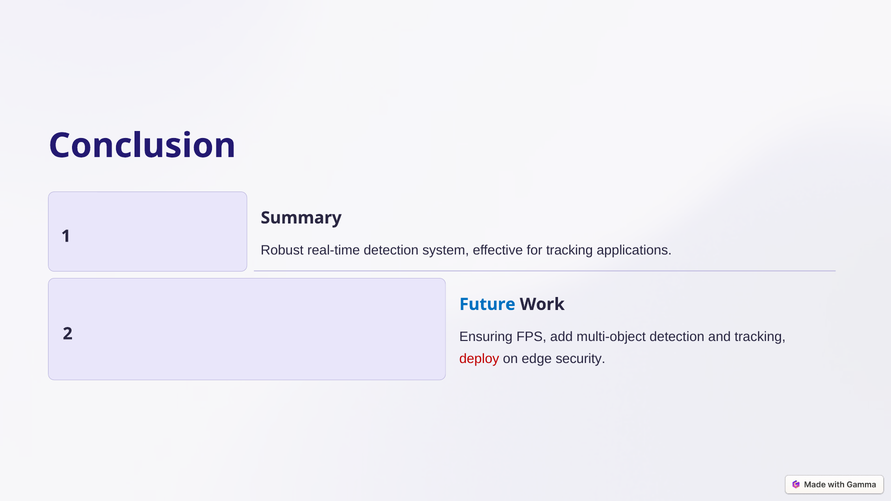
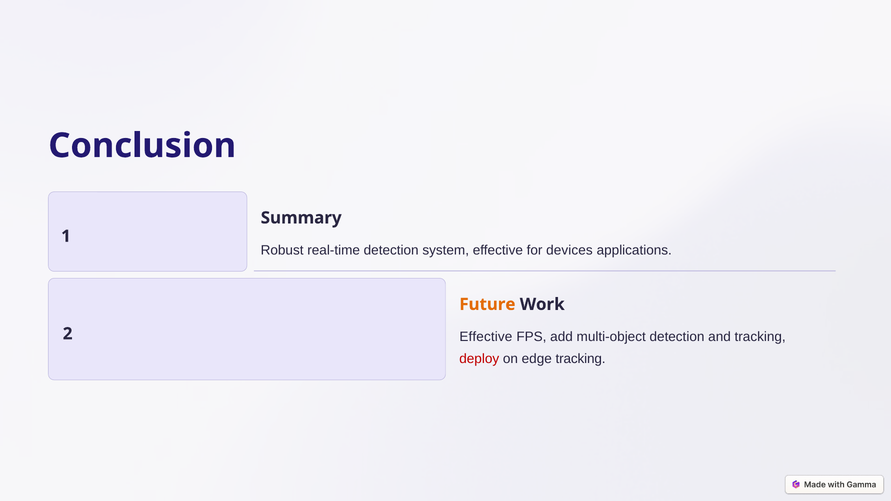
for tracking: tracking -> devices (569, 250)
Future colour: blue -> orange (487, 304)
Ensuring: Ensuring -> Effective (486, 337)
edge security: security -> tracking (581, 359)
